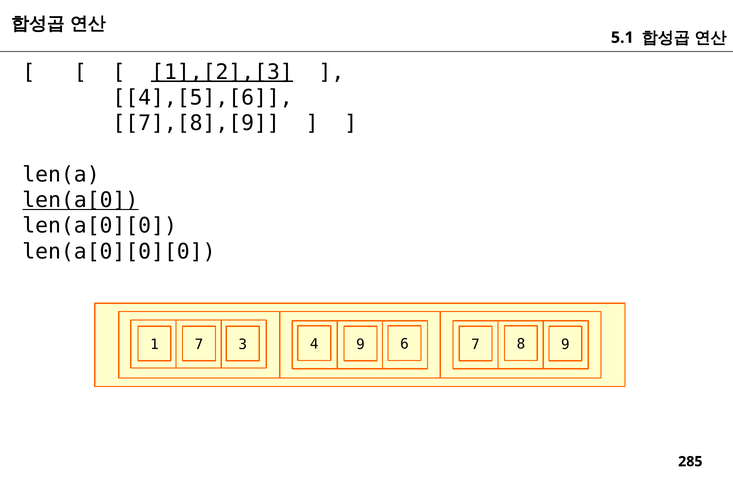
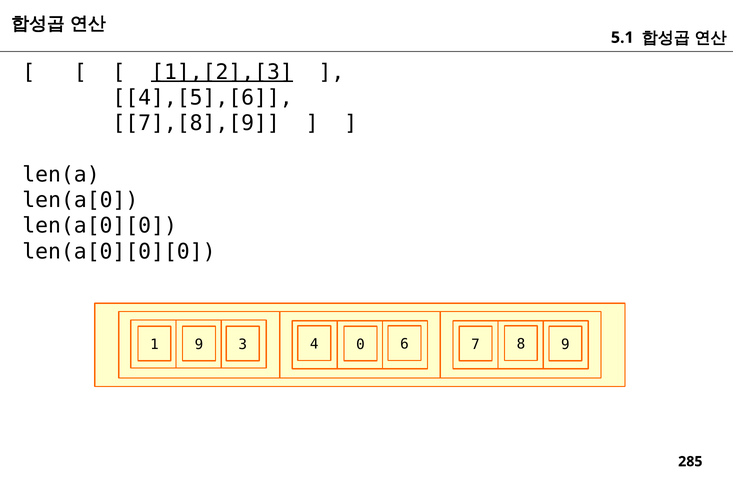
len(a[0 underline: present -> none (80, 200)
1 7: 7 -> 9 (199, 345)
4 9: 9 -> 0 (360, 345)
